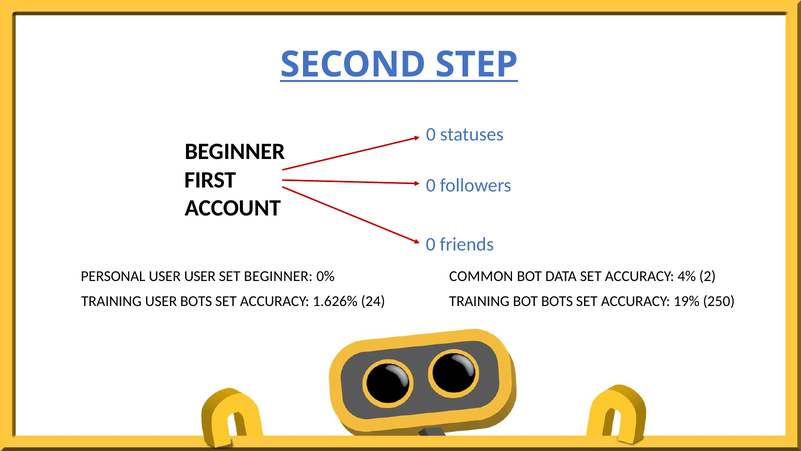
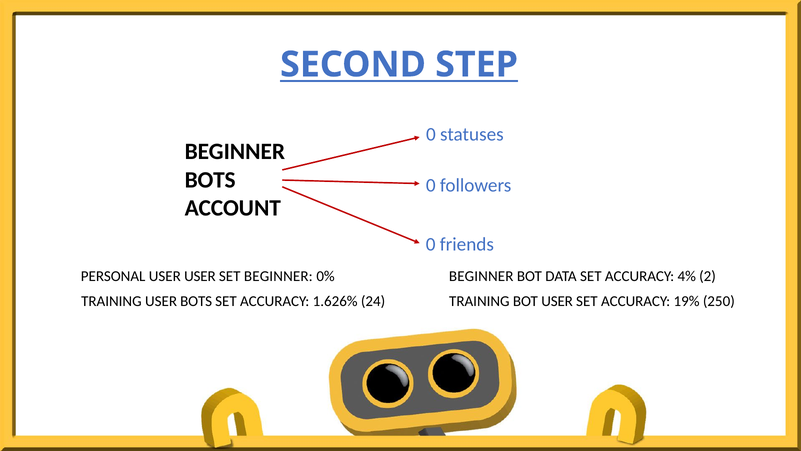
FIRST: FIRST -> BOTS (210, 180)
COMMON: COMMON -> BEGINNER (481, 276)
BOT BOTS: BOTS -> USER (557, 301)
